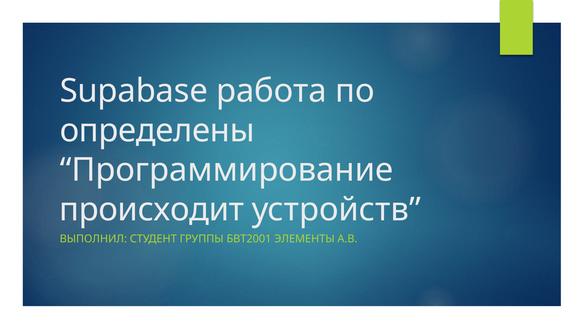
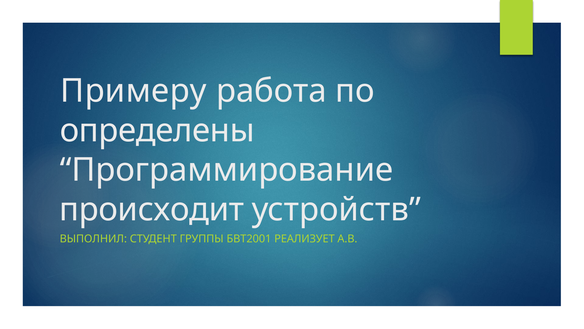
Supabase: Supabase -> Примеру (133, 91)
ЭЛЕМЕНТЫ: ЭЛЕМЕНТЫ -> РЕАЛИЗУЕТ (304, 238)
